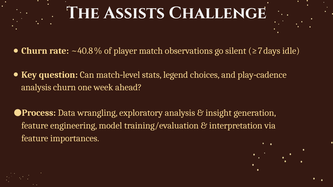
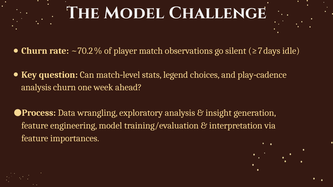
The Assists: Assists -> Model (134, 13)
~40.8: ~40.8 -> ~70.2 (82, 51)
